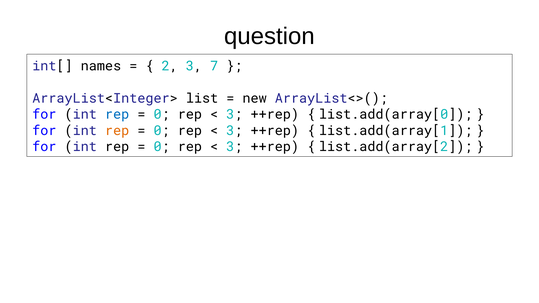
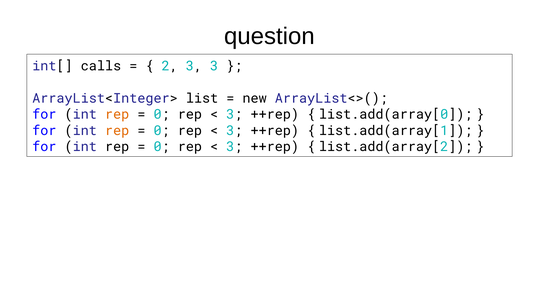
names: names -> calls (101, 66)
3 7: 7 -> 3 (214, 66)
rep colour: blue -> orange (117, 115)
